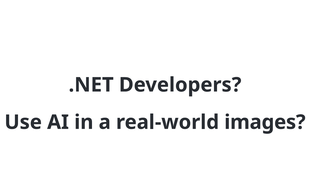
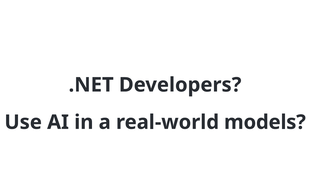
images: images -> models (265, 122)
